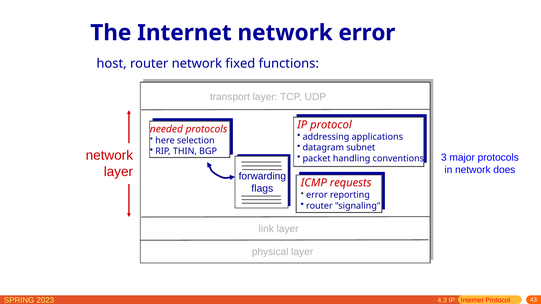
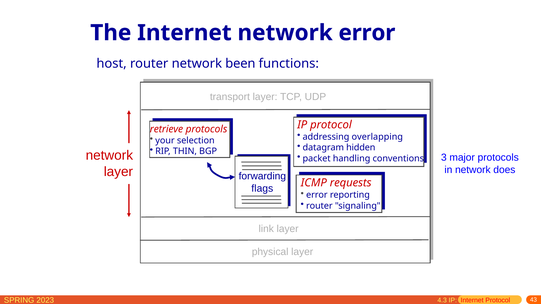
fixed: fixed -> been (240, 63)
needed: needed -> retrieve (166, 129)
applications: applications -> overlapping (377, 137)
here: here -> your (165, 141)
subnet: subnet -> hidden (361, 148)
